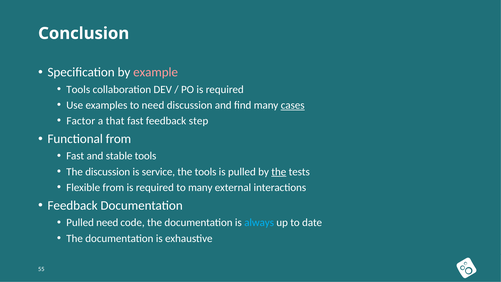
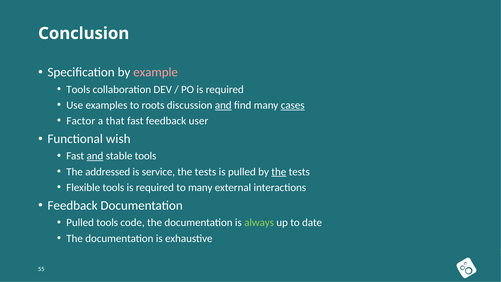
to need: need -> roots (153, 105)
and underline: none -> present (223, 105)
step: step -> user (199, 121)
Functional from: from -> wish (118, 139)
and underline: none -> present (95, 156)
The discussion: discussion -> addressed (108, 172)
tools: tools -> tests (205, 172)
Flexible from: from -> tools (113, 187)
Pulled need: need -> tools (107, 222)
always colour: light blue -> light green (259, 222)
